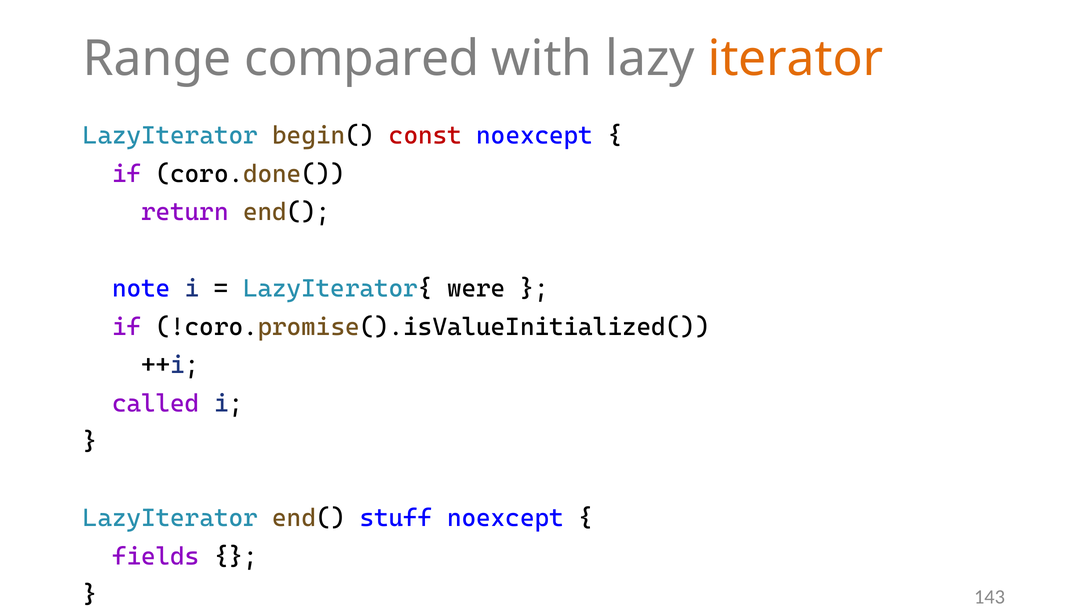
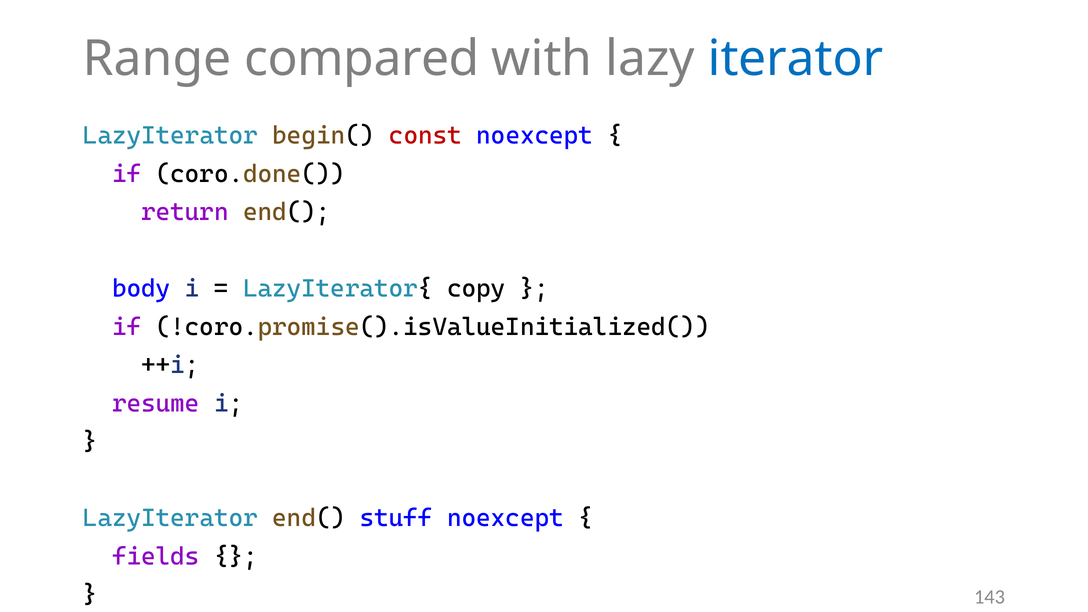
iterator colour: orange -> blue (796, 59)
note: note -> body (141, 289)
were: were -> copy (476, 289)
called: called -> resume (156, 403)
